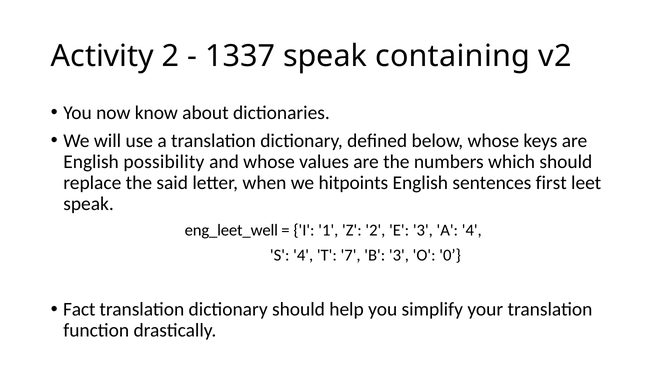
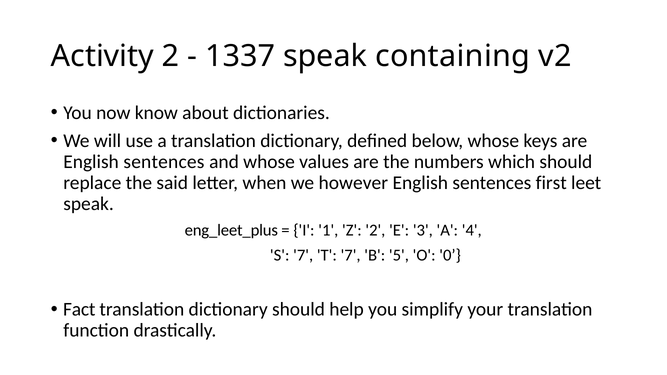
possibility: possibility -> sentences (164, 162)
hitpoints: hitpoints -> however (353, 183)
eng_leet_well: eng_leet_well -> eng_leet_plus (231, 230)
S 4: 4 -> 7 (303, 255)
B 3: 3 -> 5 (399, 255)
